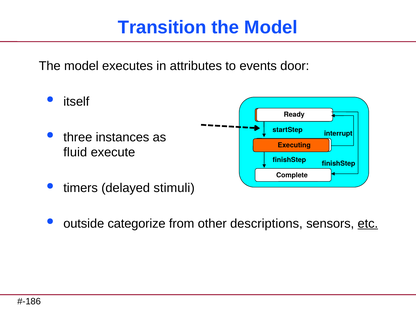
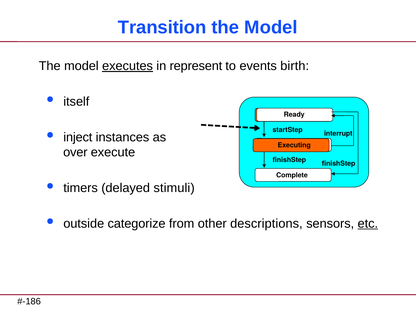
executes underline: none -> present (128, 66)
attributes: attributes -> represent (196, 66)
door: door -> birth (295, 66)
three: three -> inject (78, 137)
fluid: fluid -> over (75, 152)
